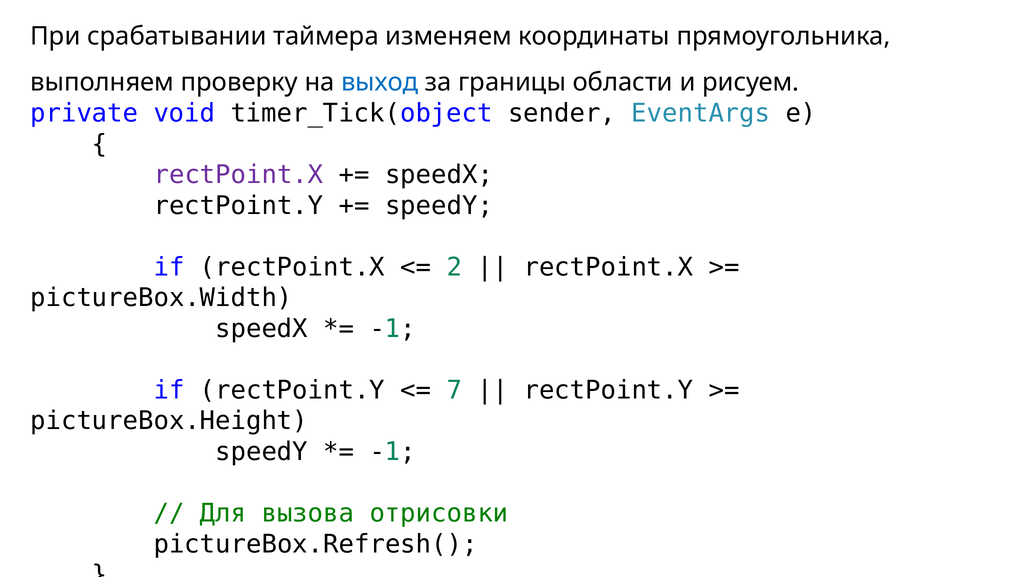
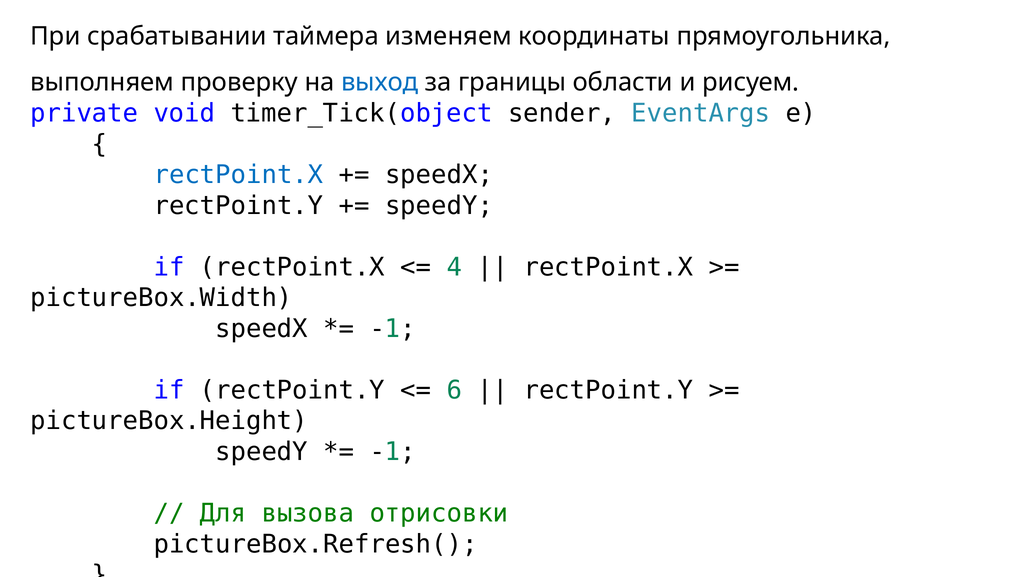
rectPoint.X colour: purple -> blue (238, 175)
2: 2 -> 4 (454, 267)
7: 7 -> 6 (454, 390)
